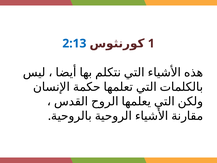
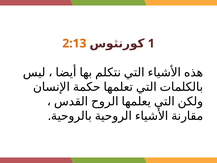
2:13 colour: blue -> orange (74, 43)
